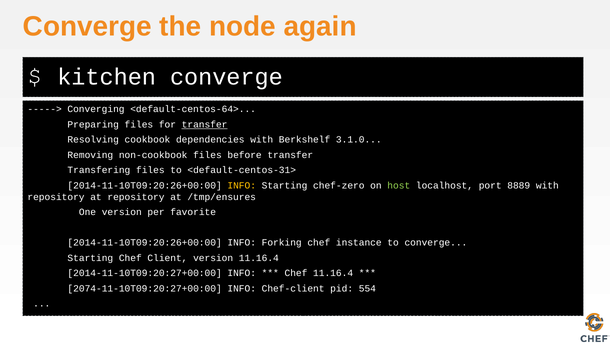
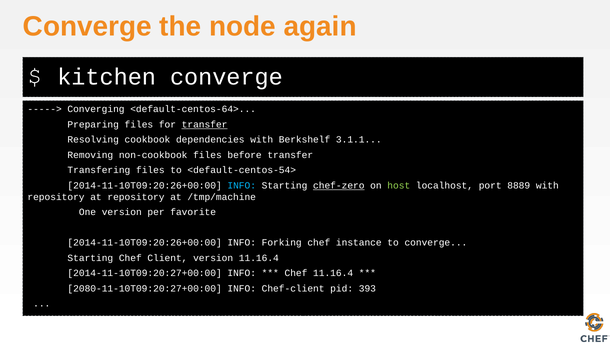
3.1.0: 3.1.0 -> 3.1.1 (359, 140)
<default-centos-31>: <default-centos-31> -> <default-centos-54> (242, 170)
INFO colour: yellow -> light blue (242, 186)
chef-zero underline: none -> present (339, 186)
/tmp/ensures: /tmp/ensures -> /tmp/machine (222, 197)
2074-11-10T09:20:27+00:00: 2074-11-10T09:20:27+00:00 -> 2080-11-10T09:20:27+00:00 (145, 289)
554: 554 -> 393 (367, 289)
